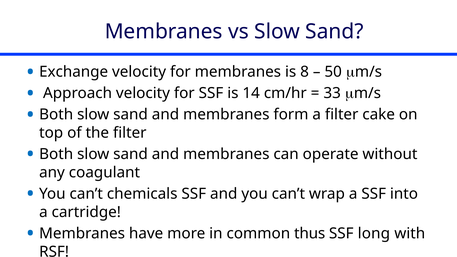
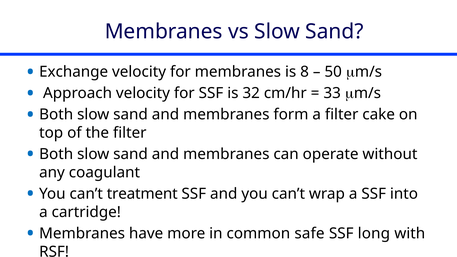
14: 14 -> 32 (251, 93)
chemicals: chemicals -> treatment (142, 194)
thus: thus -> safe (310, 233)
